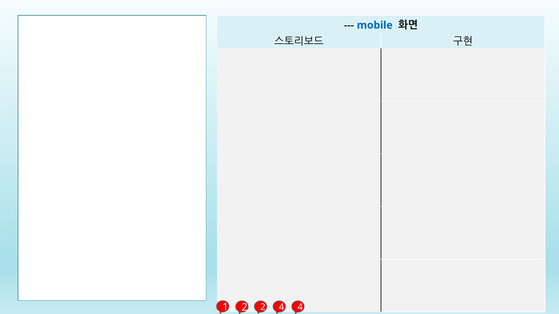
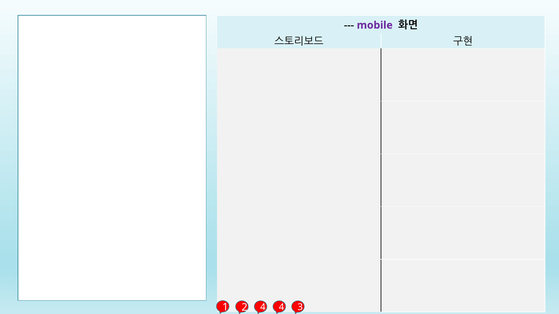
mobile colour: blue -> purple (375, 25)
2: 2 -> 4 (263, 308)
4 4: 4 -> 3 (300, 308)
